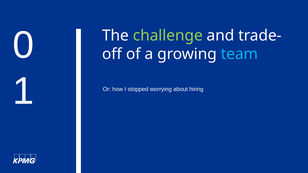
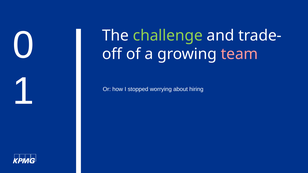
team colour: light blue -> pink (239, 54)
